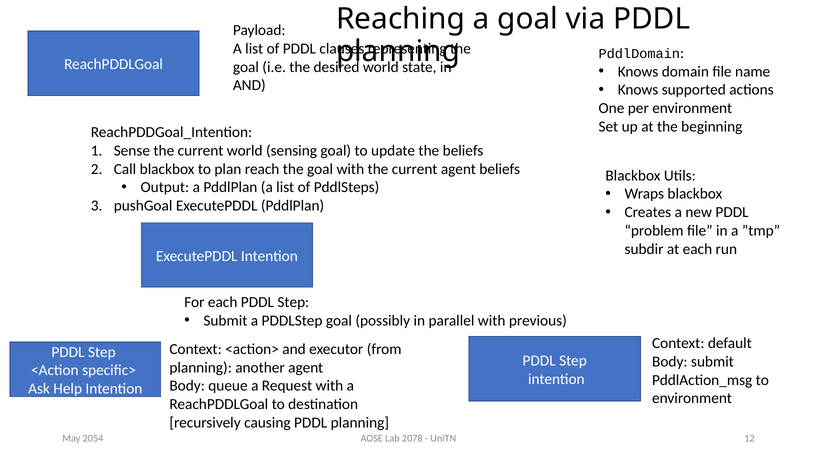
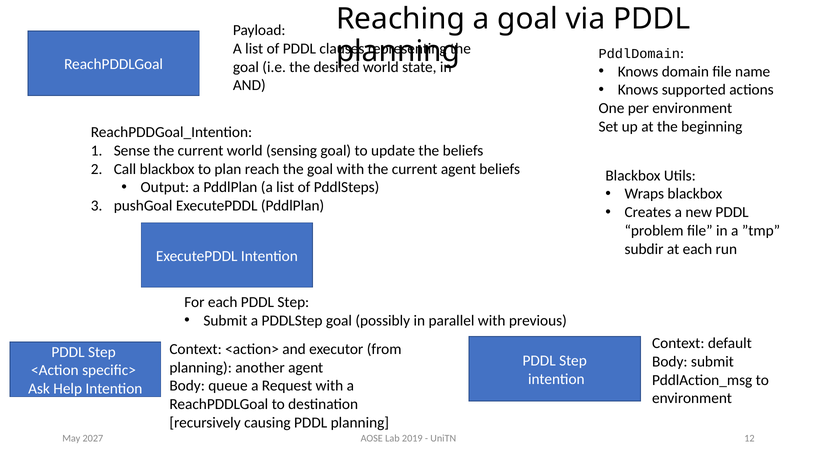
2054: 2054 -> 2027 (93, 439)
2078: 2078 -> 2019 (412, 439)
